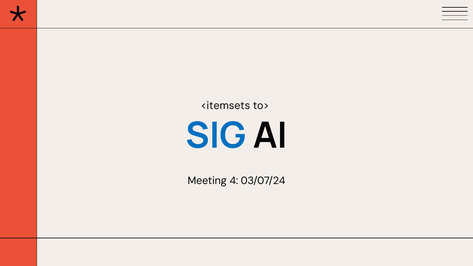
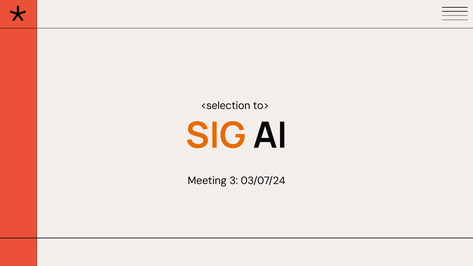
<itemsets: <itemsets -> <selection (226, 106)
SIG colour: blue -> orange (216, 136)
4: 4 -> 3 (234, 181)
